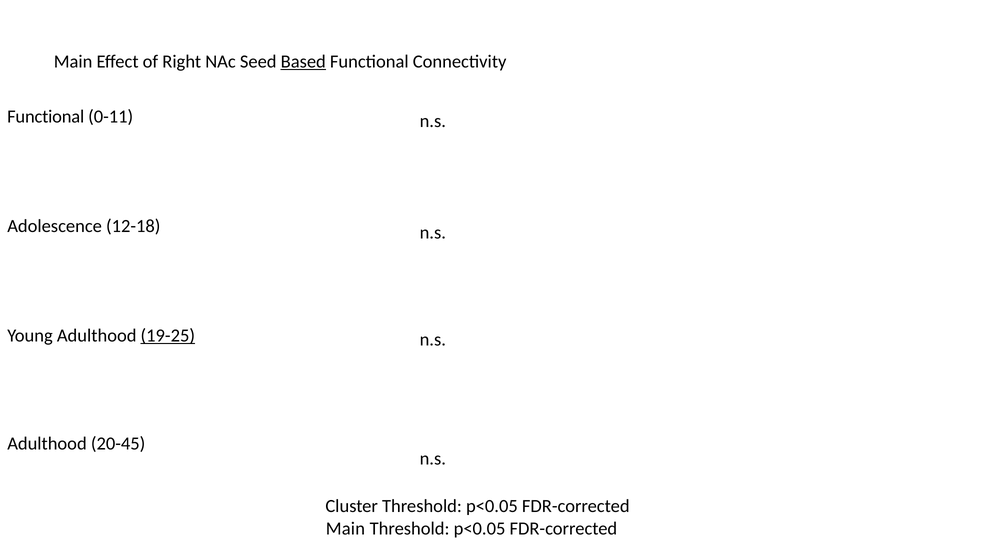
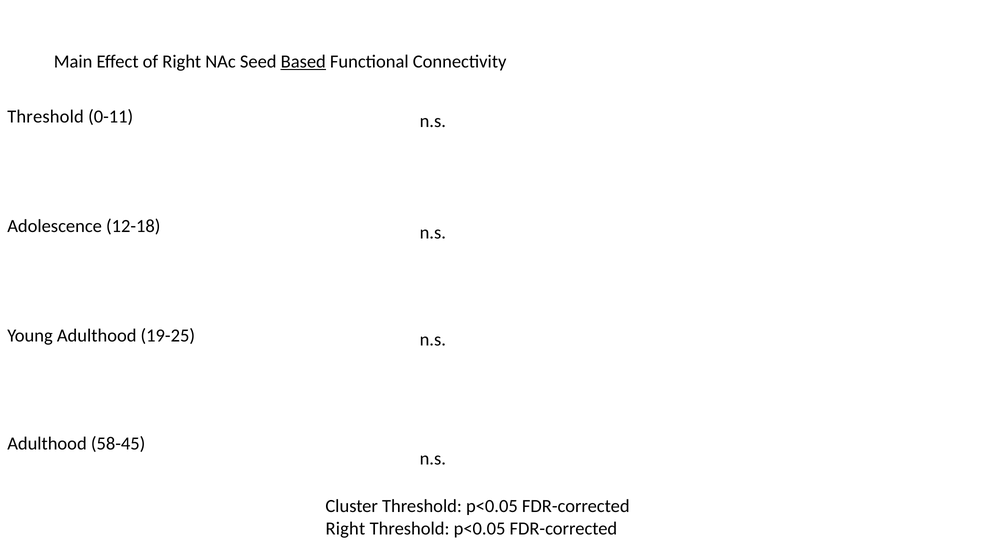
Functional: Functional -> Threshold (46, 117)
19-25 underline: present -> none (168, 335)
20-45: 20-45 -> 58-45 (118, 444)
Main: Main -> Right (345, 528)
